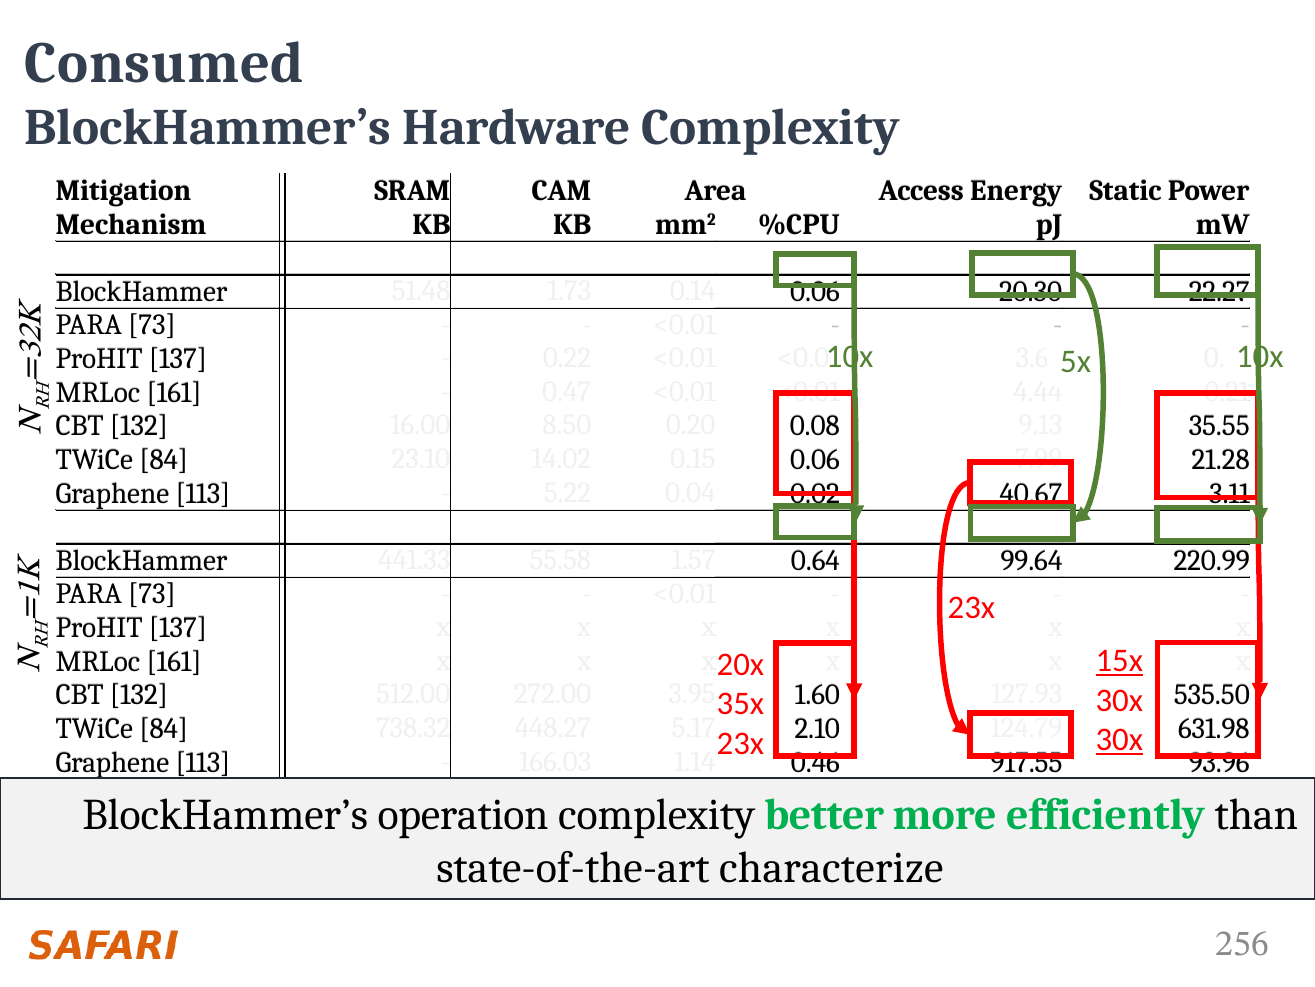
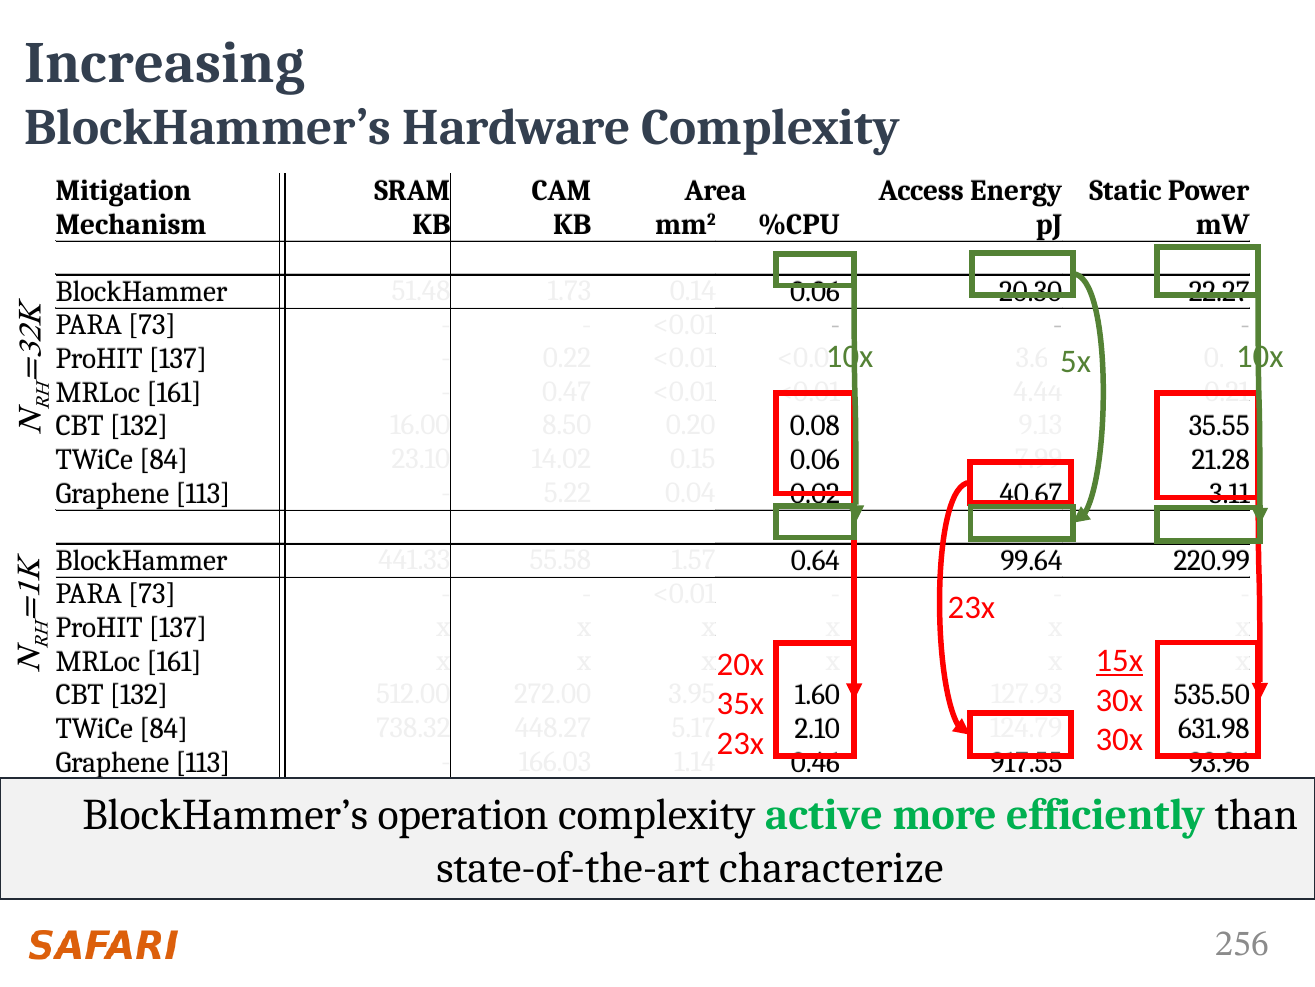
Consumed: Consumed -> Increasing (165, 63)
30x underline: present -> none (1119, 739)
better: better -> active (824, 814)
